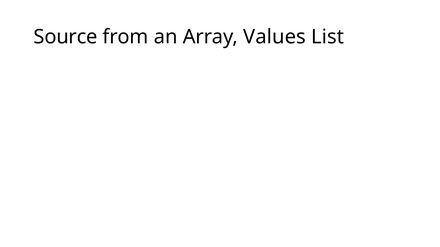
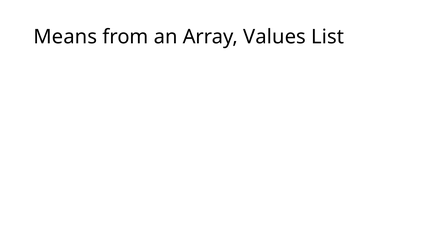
Source: Source -> Means (65, 37)
